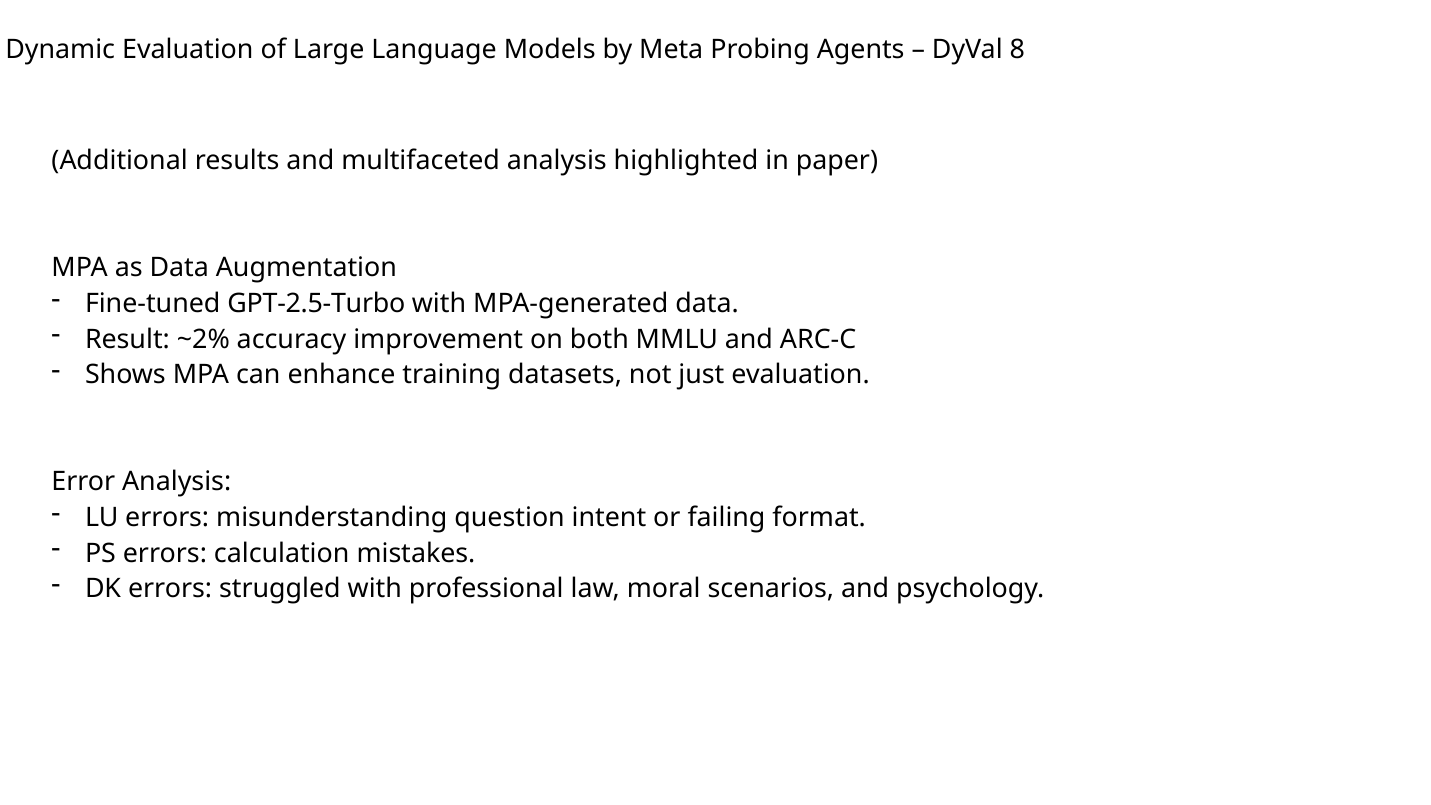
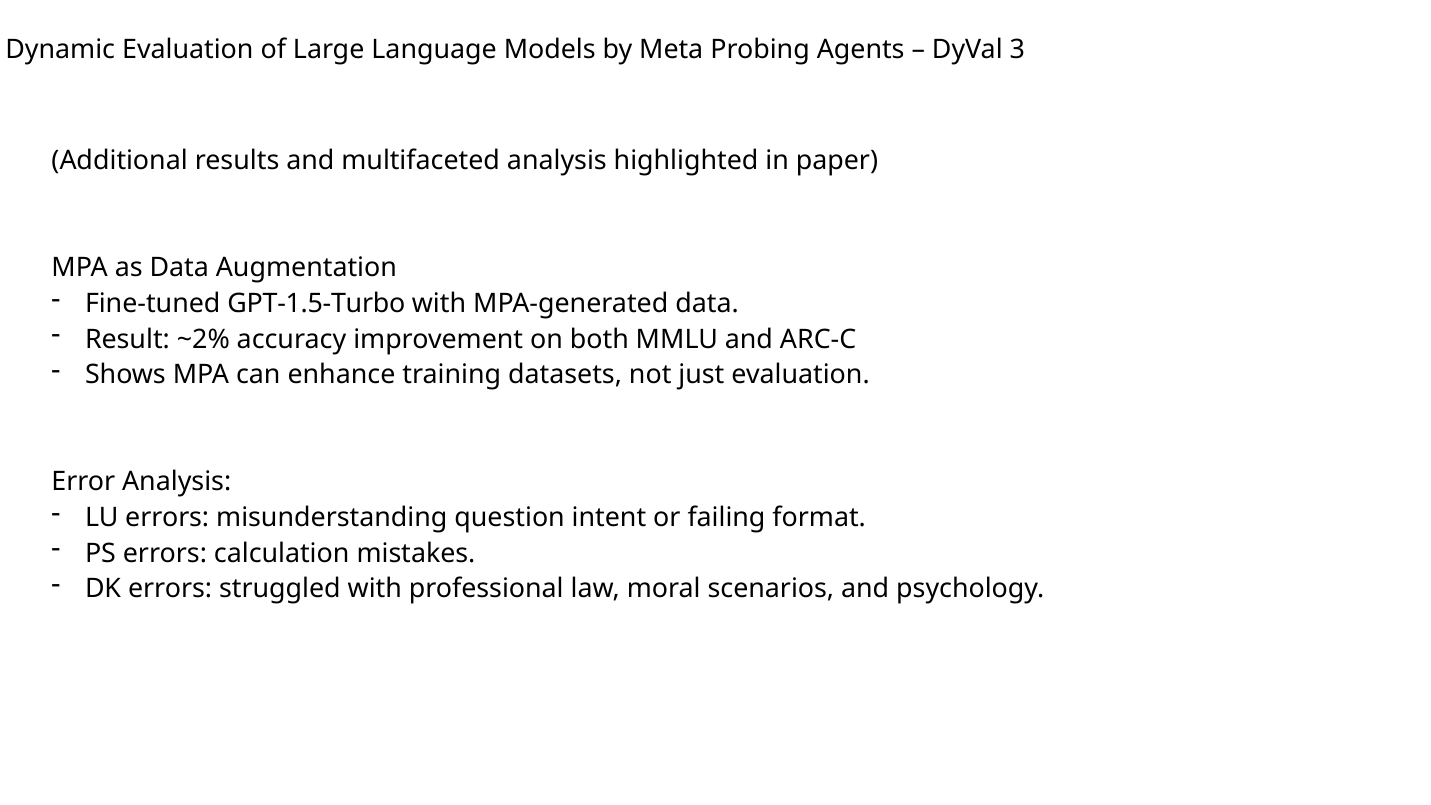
8: 8 -> 3 (1017, 50)
GPT-2.5-Turbo: GPT-2.5-Turbo -> GPT-1.5-Turbo (316, 304)
